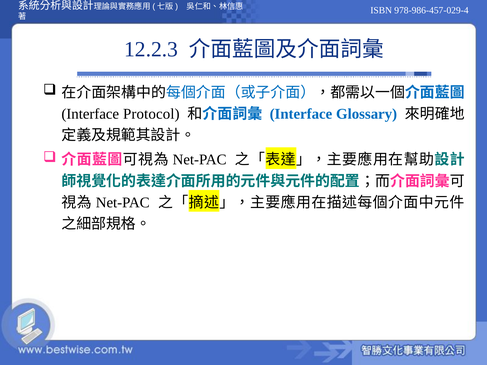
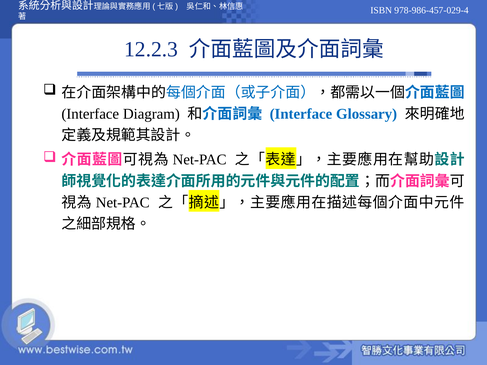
Protocol: Protocol -> Diagram (151, 114)
